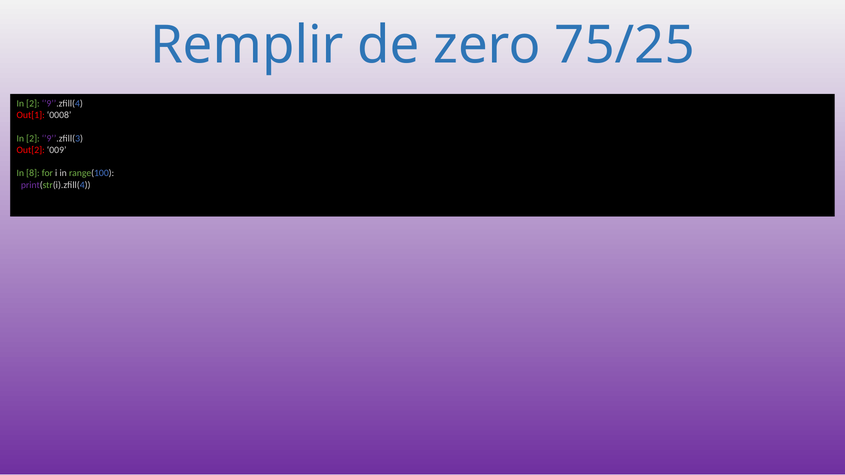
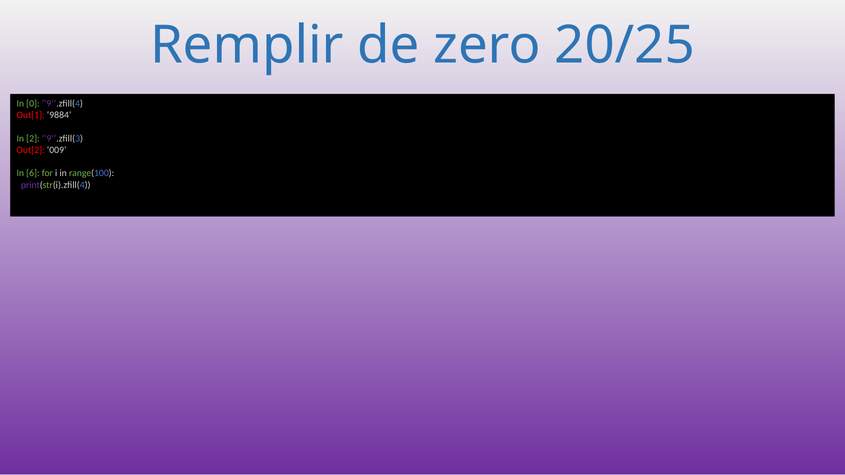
75/25: 75/25 -> 20/25 (625, 46)
2: 2 -> 0 (33, 104)
0008: 0008 -> 9884 (59, 115)
8: 8 -> 6 (33, 173)
